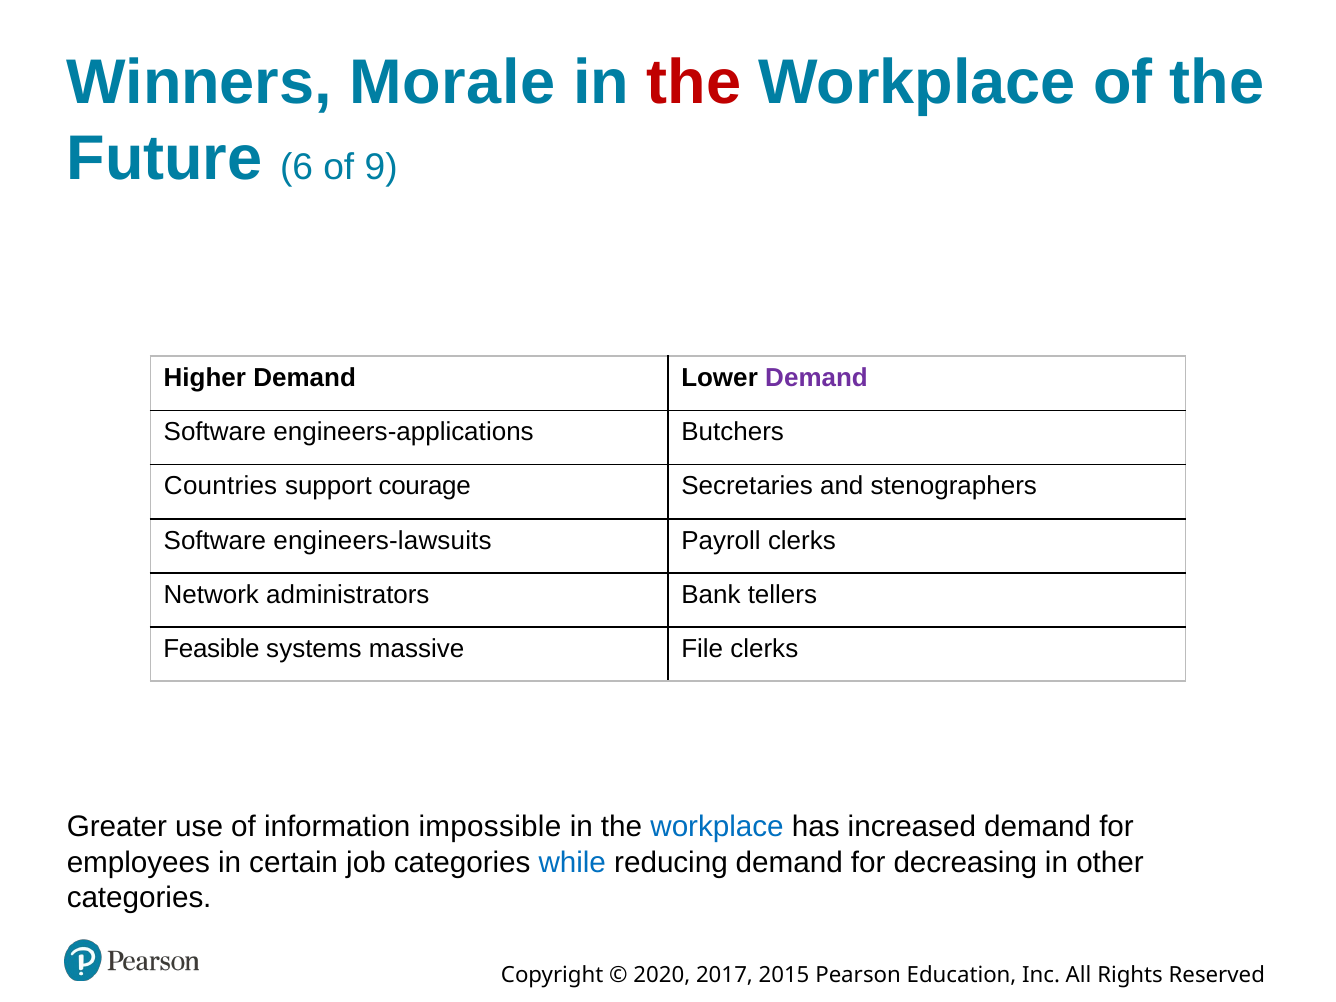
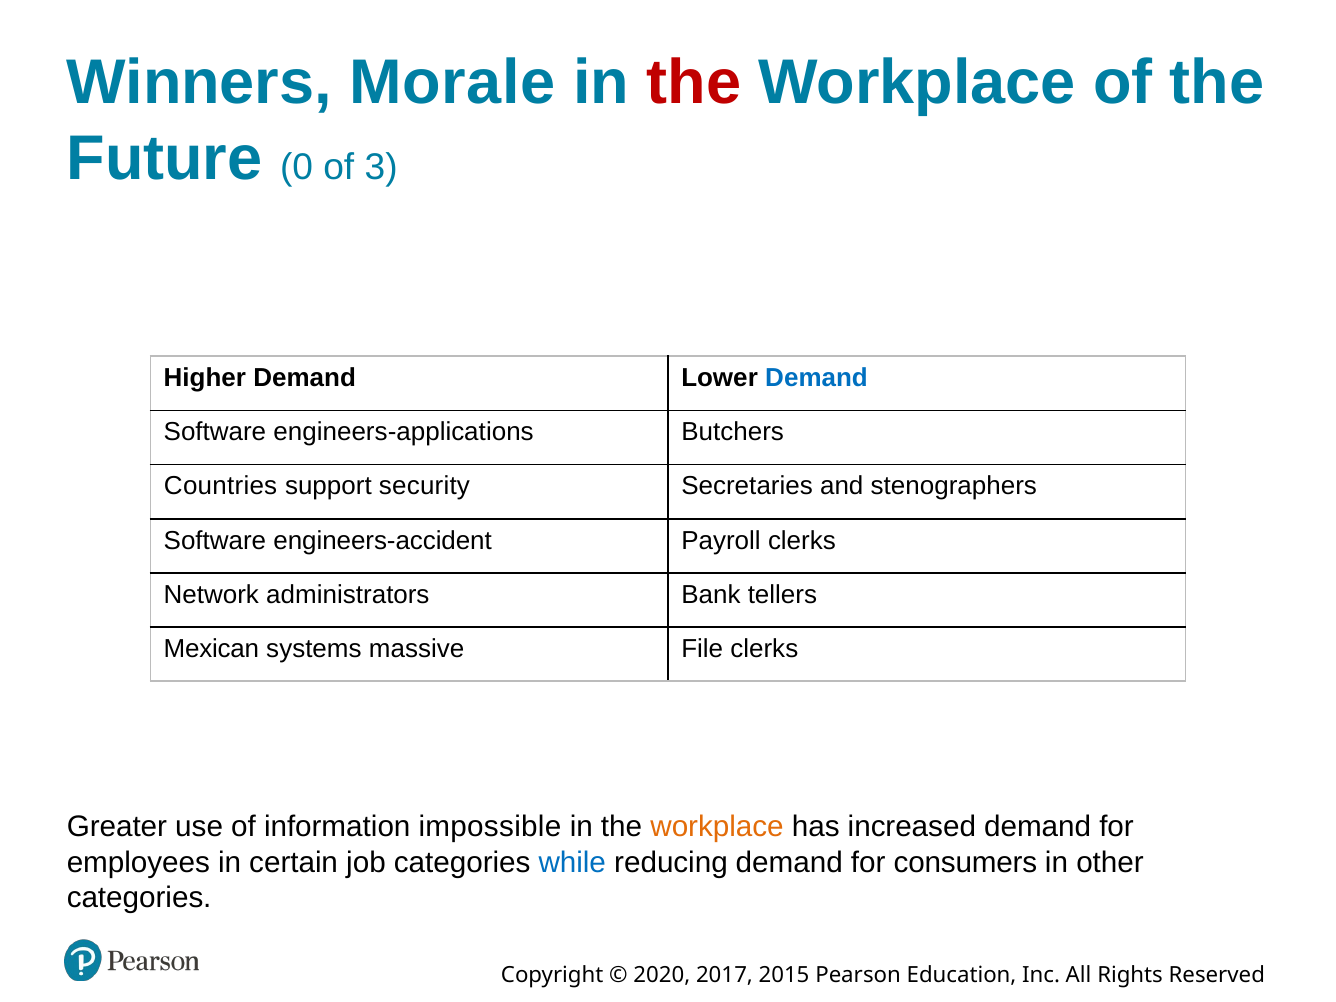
6: 6 -> 0 (297, 167)
9: 9 -> 3 (381, 167)
Demand colour: purple -> blue (817, 378)
courage: courage -> security (424, 486)
engineers-lawsuits: engineers-lawsuits -> engineers-accident (383, 540)
Feasible: Feasible -> Mexican (211, 649)
workplace colour: blue -> orange (717, 827)
decreasing: decreasing -> consumers (965, 862)
